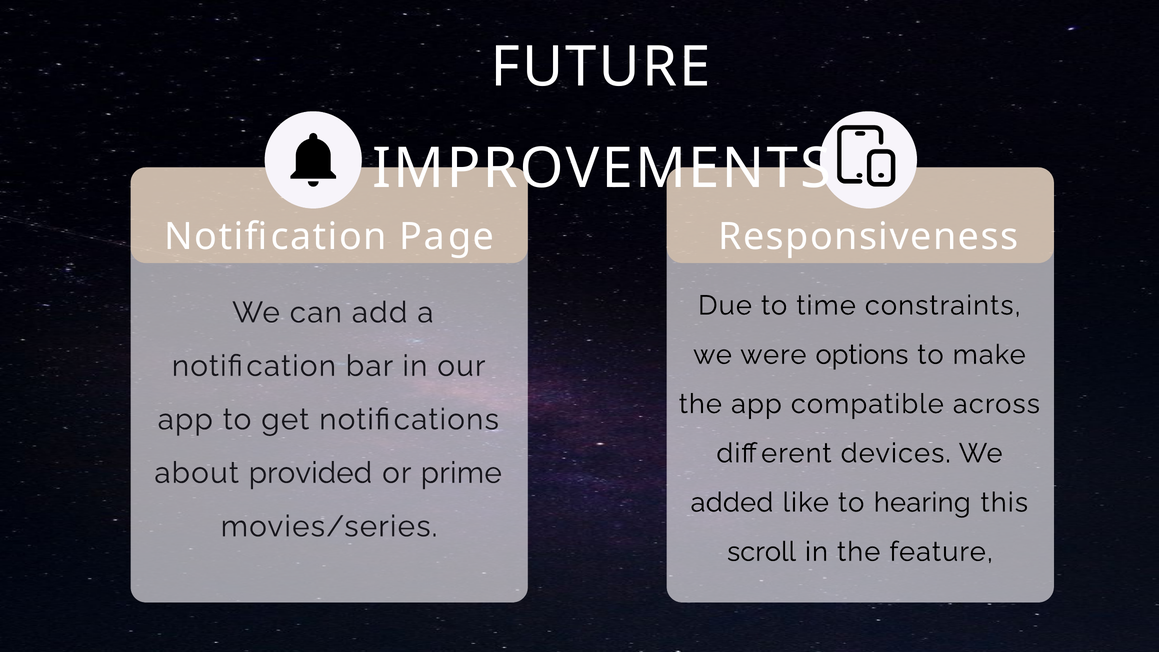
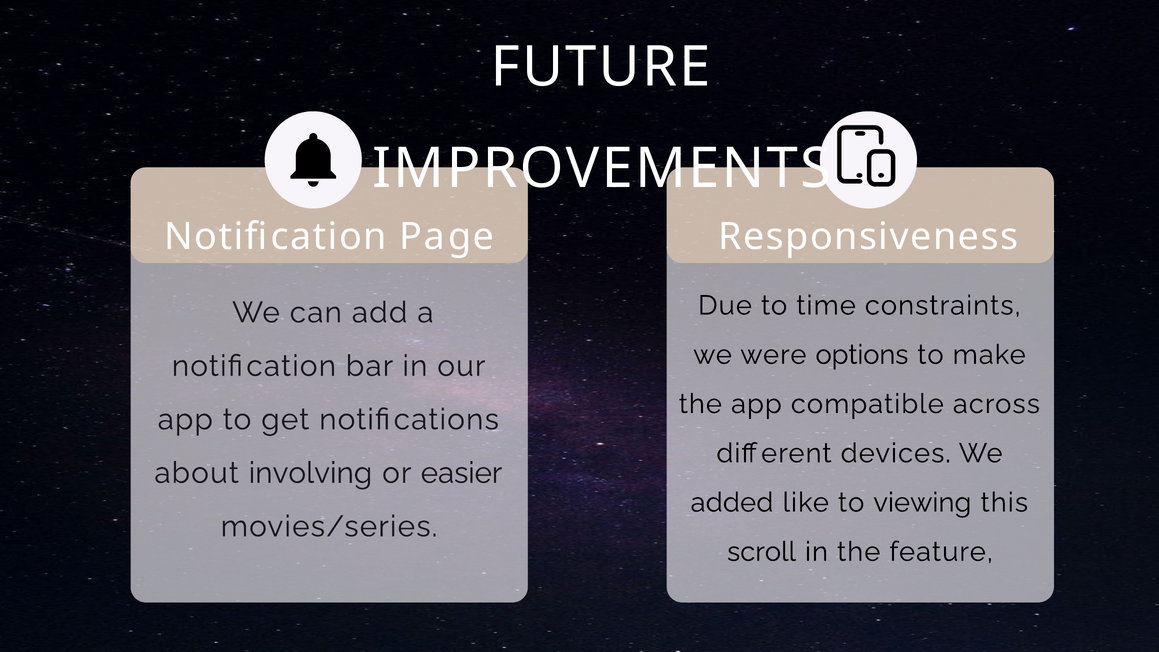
provided: provided -> involving (310, 473)
prime: prime -> easier (461, 473)
hearing: hearing -> viewing (922, 503)
